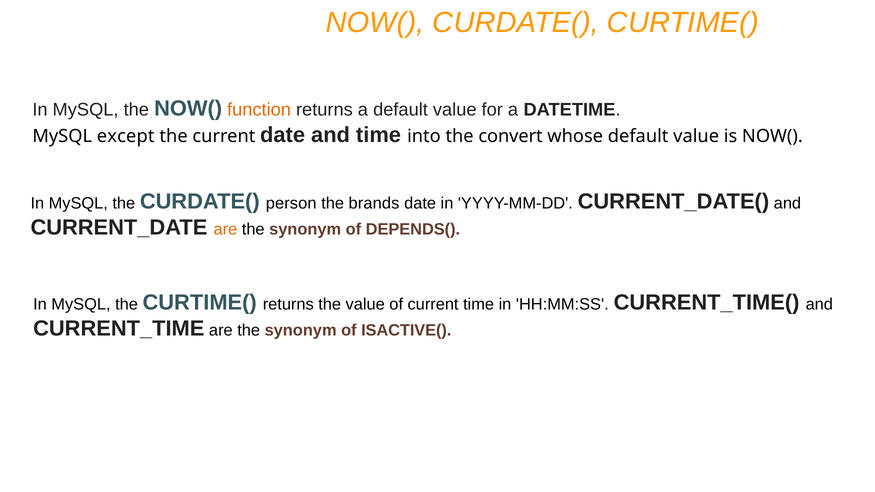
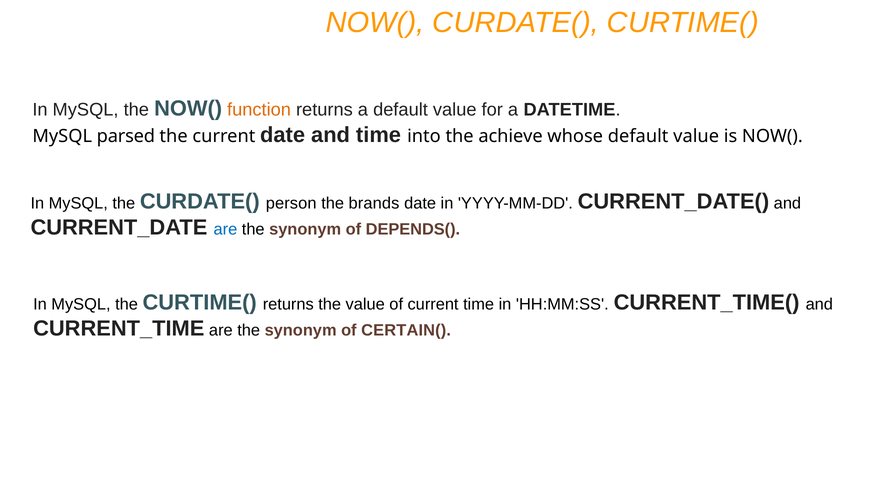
except: except -> parsed (126, 136)
convert: convert -> achieve (511, 136)
are colour: orange -> blue (225, 230)
ISACTIVE(: ISACTIVE( -> CERTAIN( (406, 331)
